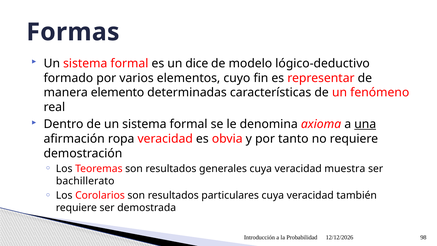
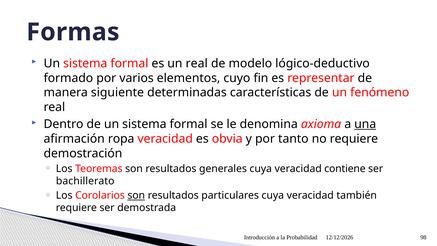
un dice: dice -> real (197, 63)
elemento: elemento -> siguiente (117, 93)
muestra: muestra -> contiene (345, 169)
son underline: none -> present (136, 195)
